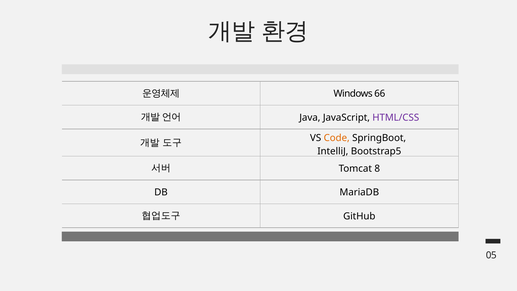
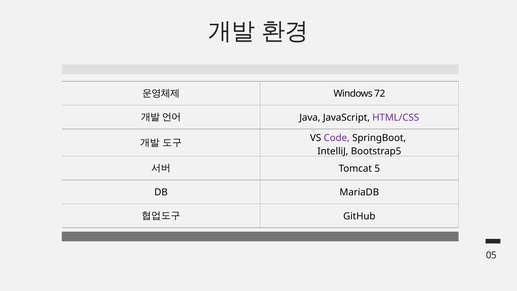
66: 66 -> 72 (380, 94)
Code colour: orange -> purple (337, 138)
8: 8 -> 5 (377, 169)
